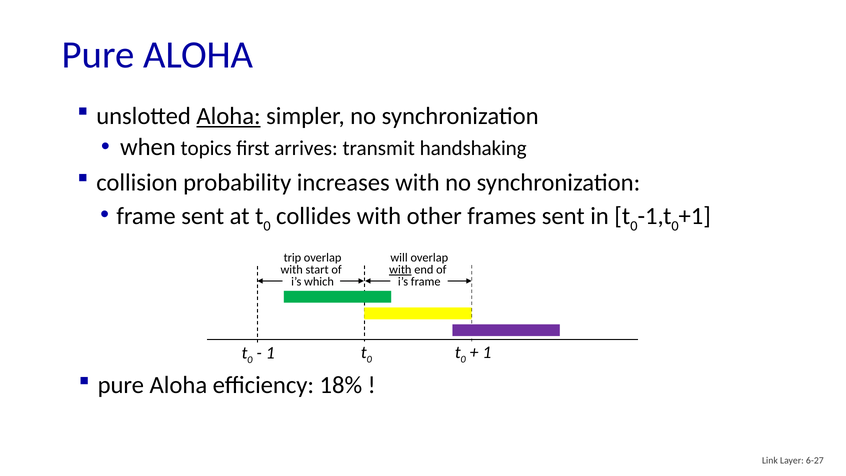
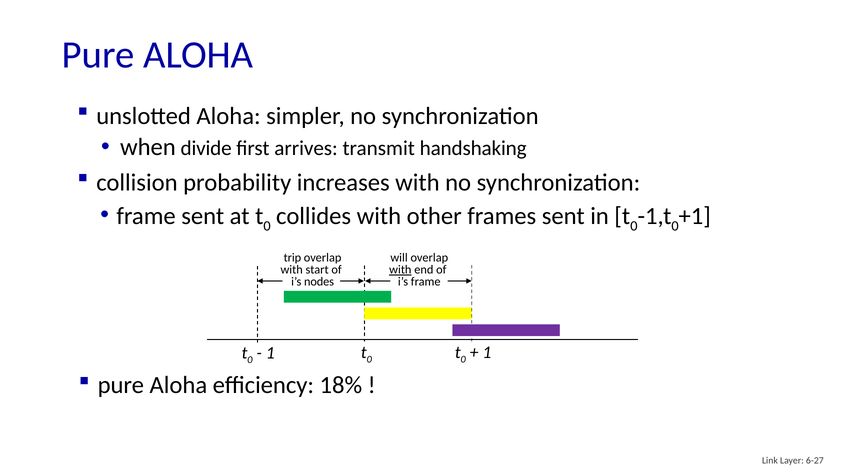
Aloha underline: present -> none (229, 116)
topics: topics -> divide (206, 148)
which: which -> nodes (319, 281)
